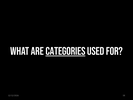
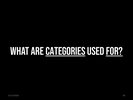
for underline: none -> present (114, 51)
